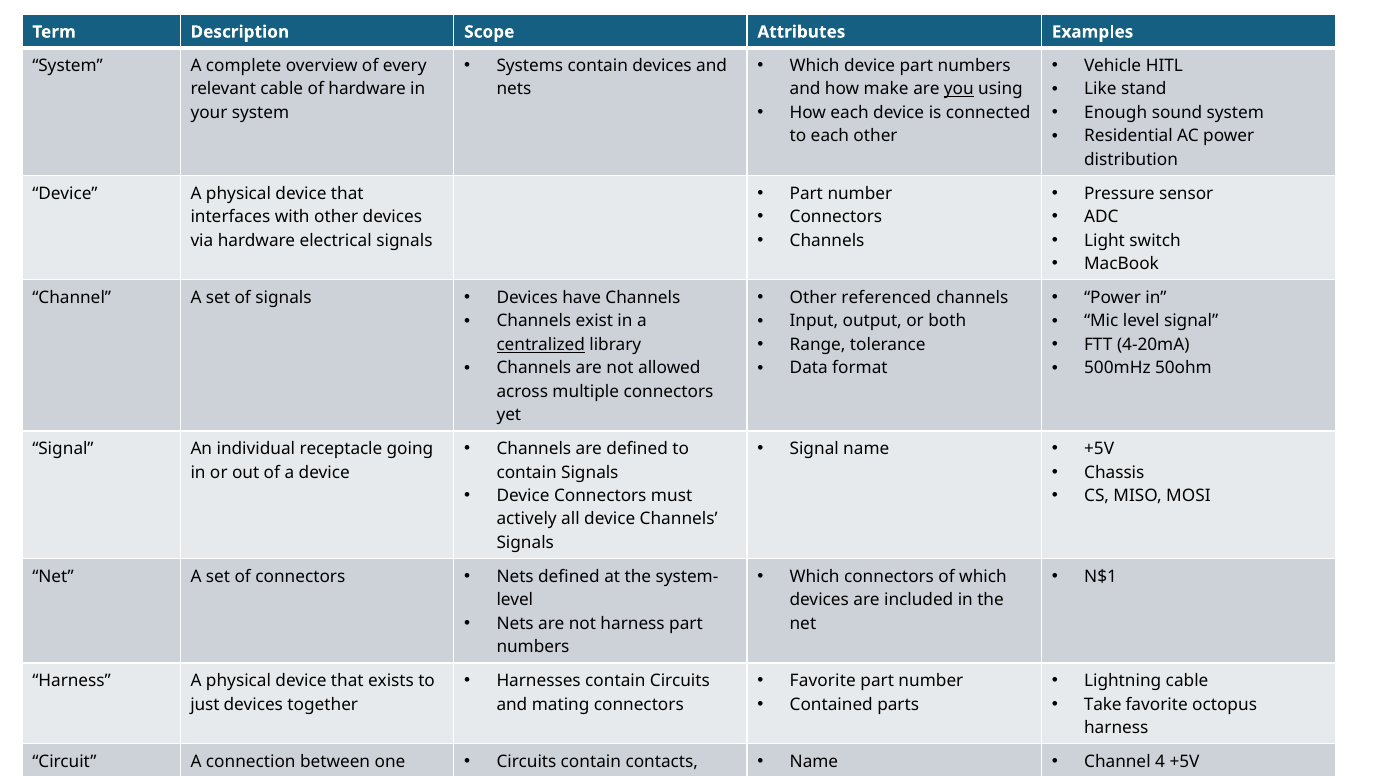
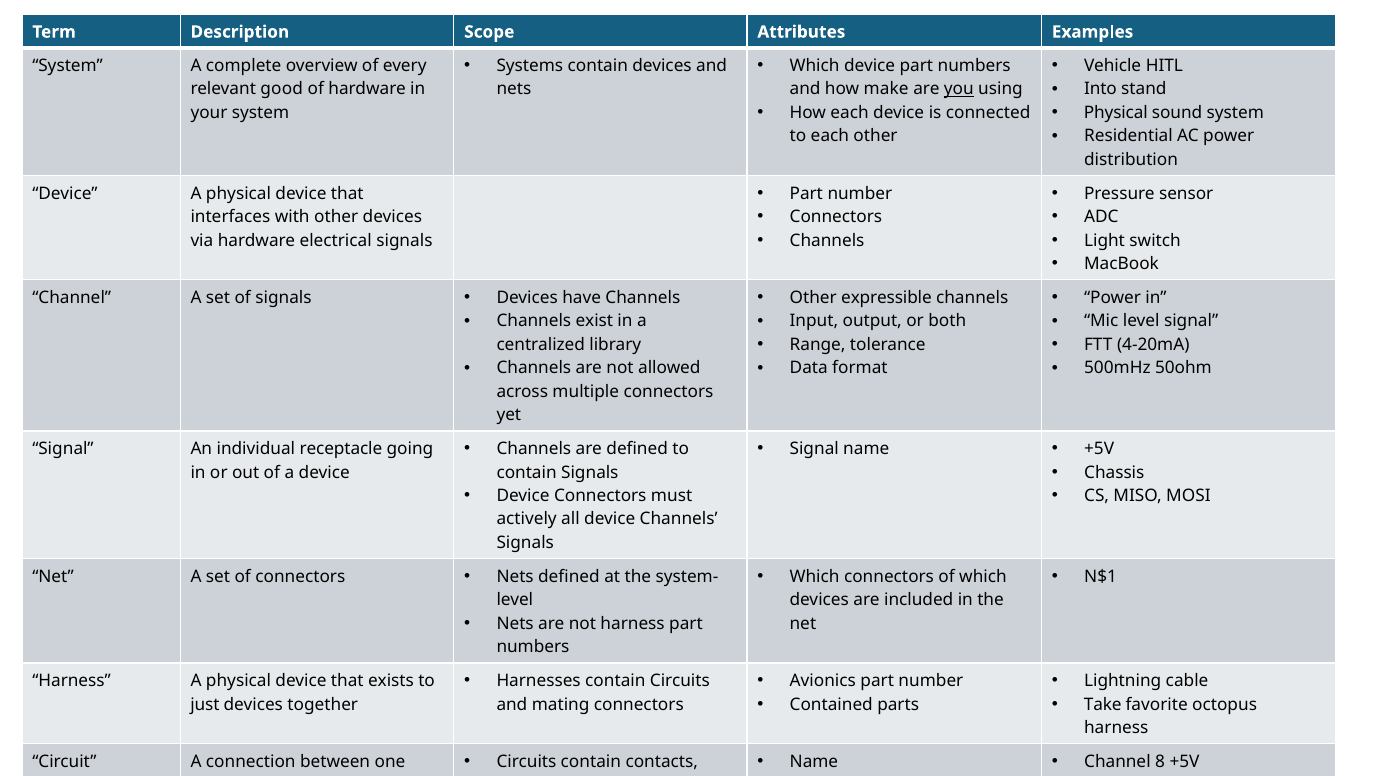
Like: Like -> Into (1100, 89)
relevant cable: cable -> good (282, 89)
Enough: Enough -> Physical (1116, 113)
referenced: referenced -> expressible (886, 298)
centralized underline: present -> none (541, 345)
Favorite: Favorite -> Avionics (823, 681)
4: 4 -> 8 (1160, 761)
